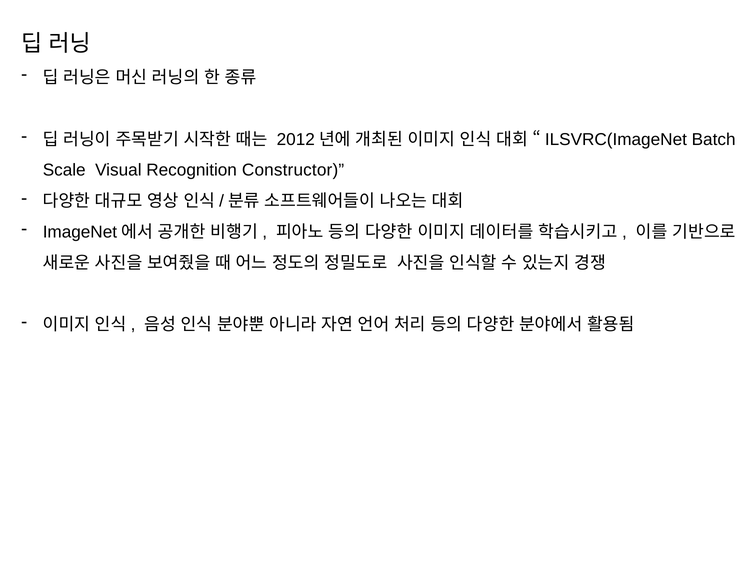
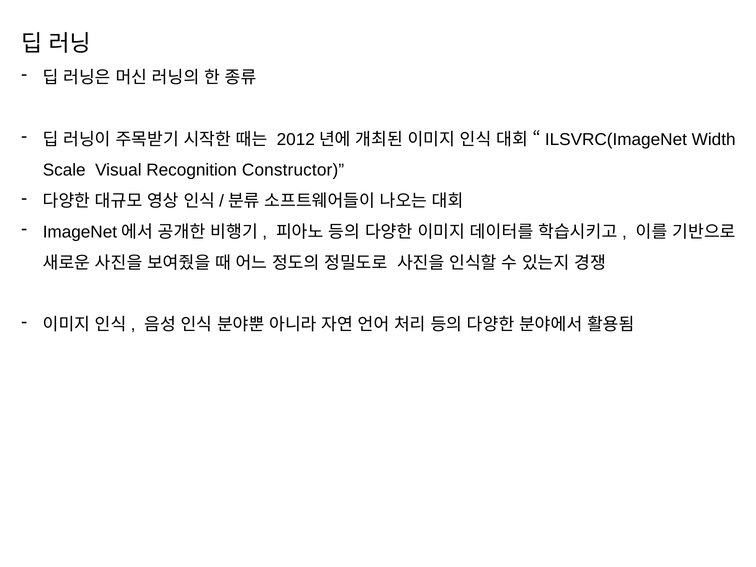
Batch: Batch -> Width (714, 139)
